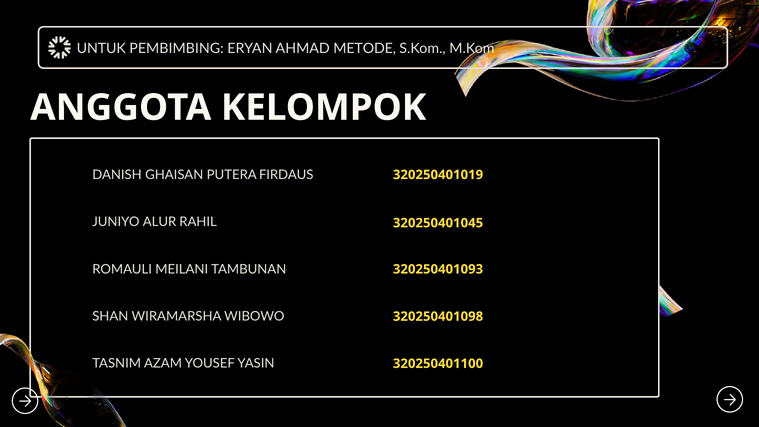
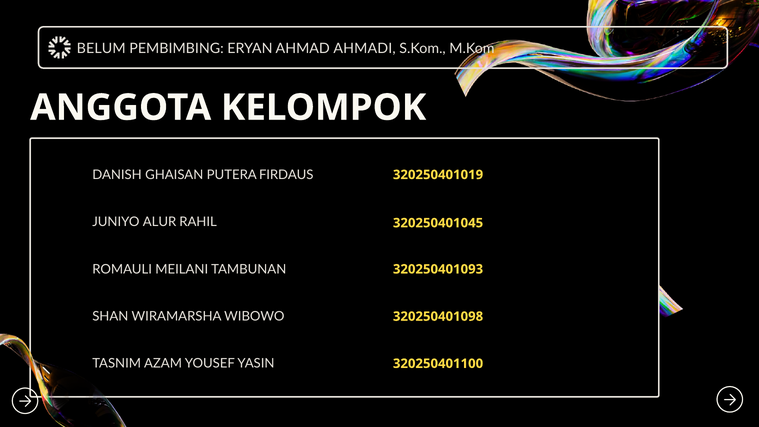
UNTUK: UNTUK -> BELUM (101, 48)
METODE: METODE -> AHMADI (365, 48)
